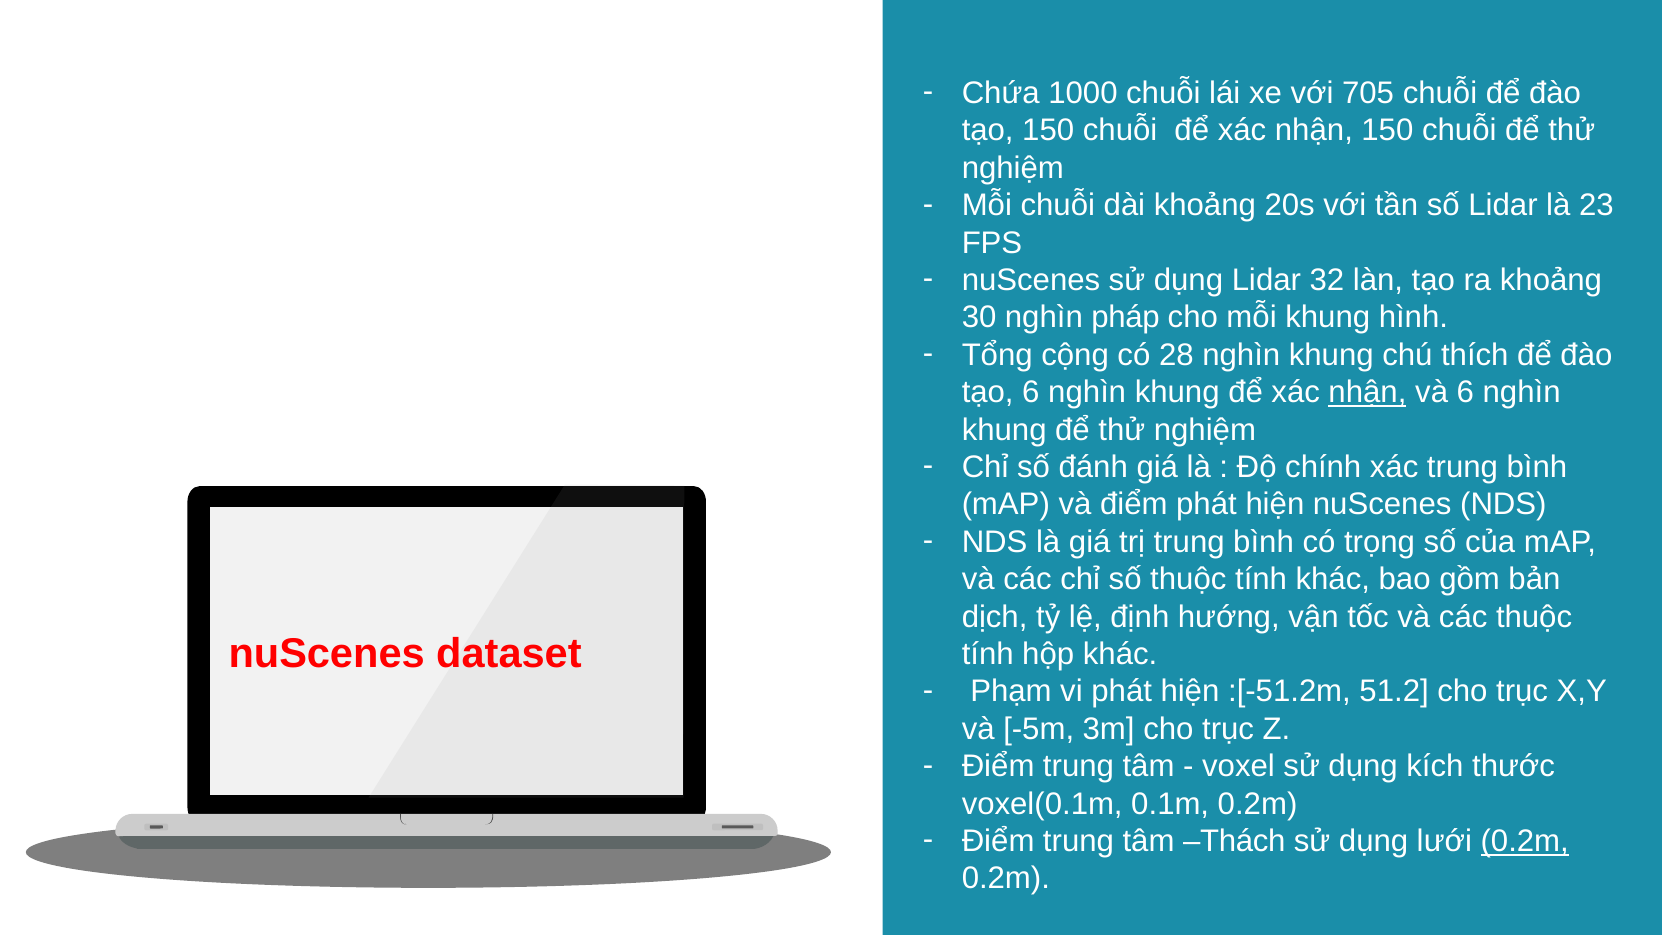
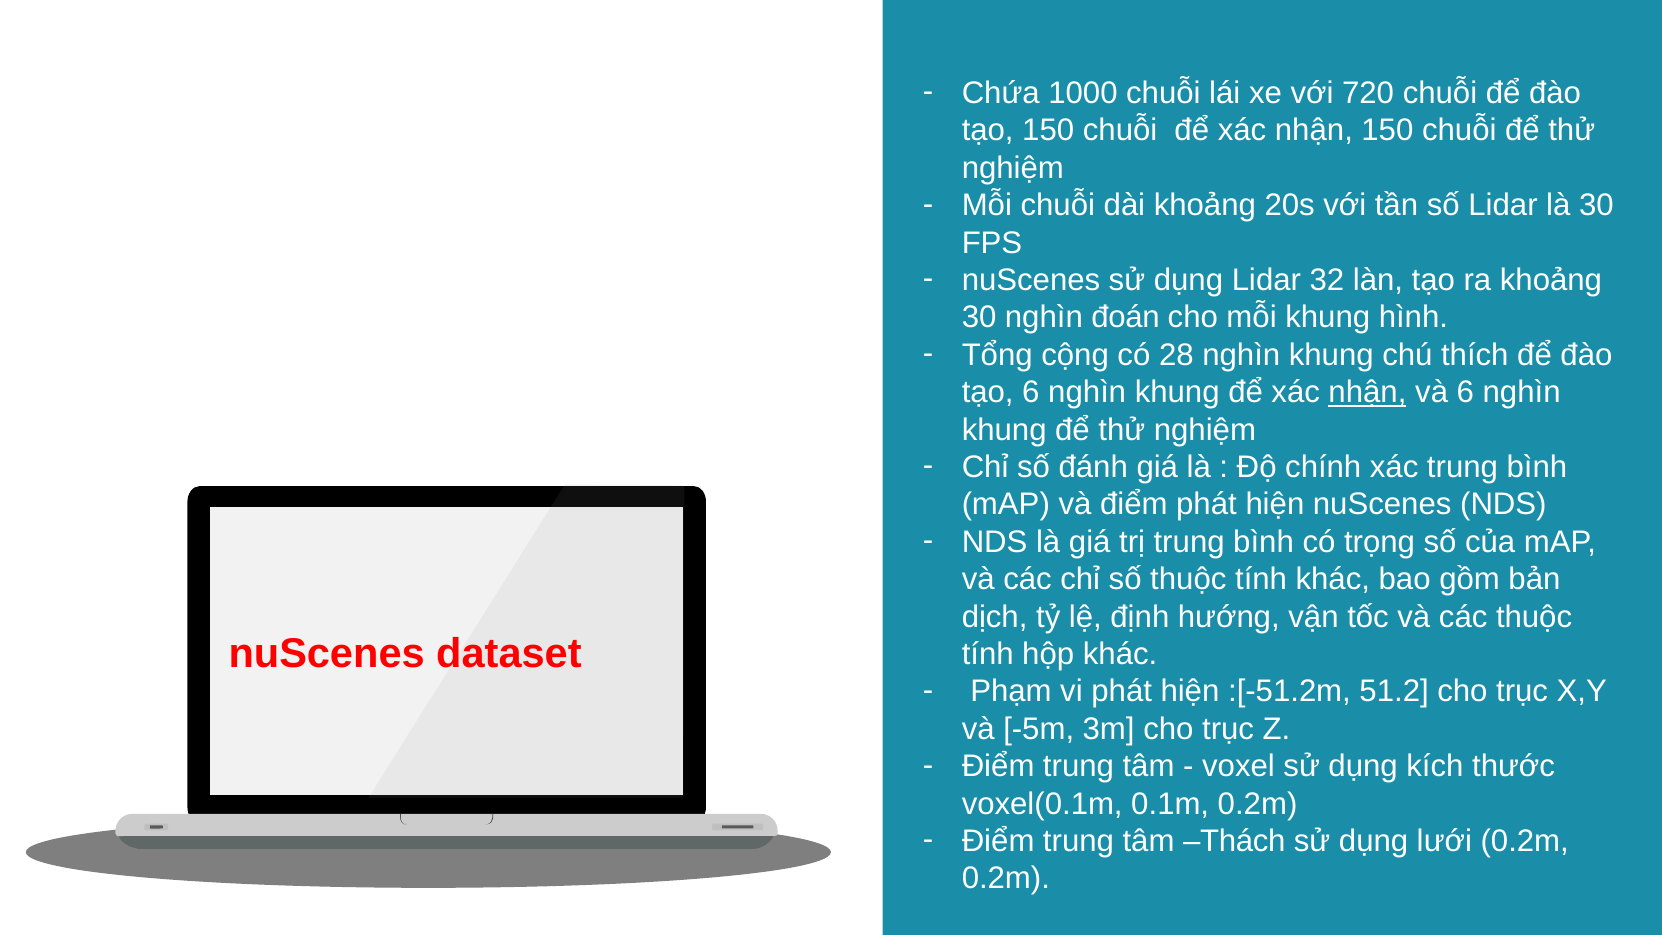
705: 705 -> 720 (1368, 93)
là 23: 23 -> 30 (1596, 205)
pháp: pháp -> đoán (1125, 318)
0.2m underline: present -> none (1525, 841)
